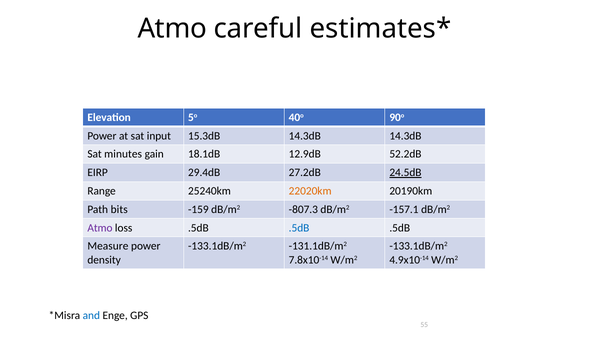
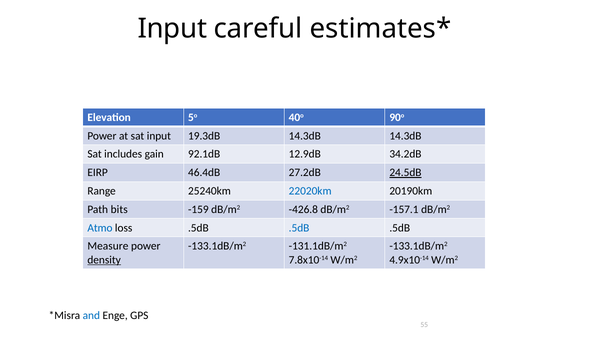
Atmo: Atmo -> Input (172, 28)
15.3dB: 15.3dB -> 19.3dB (204, 136)
minutes: minutes -> includes (123, 154)
18.1dB: 18.1dB -> 92.1dB (204, 154)
52.2dB: 52.2dB -> 34.2dB (405, 154)
29.4dB: 29.4dB -> 46.4dB (204, 172)
22020km colour: orange -> blue (310, 191)
-807.3: -807.3 -> -426.8 (303, 209)
Atmo colour: purple -> blue (100, 228)
density underline: none -> present (104, 260)
